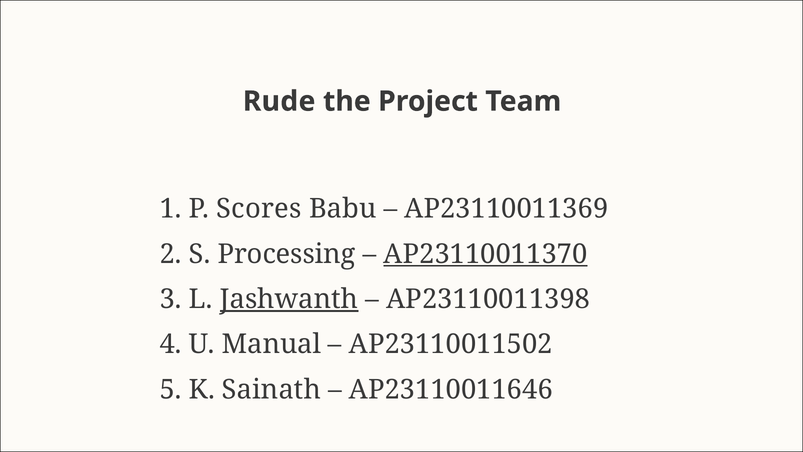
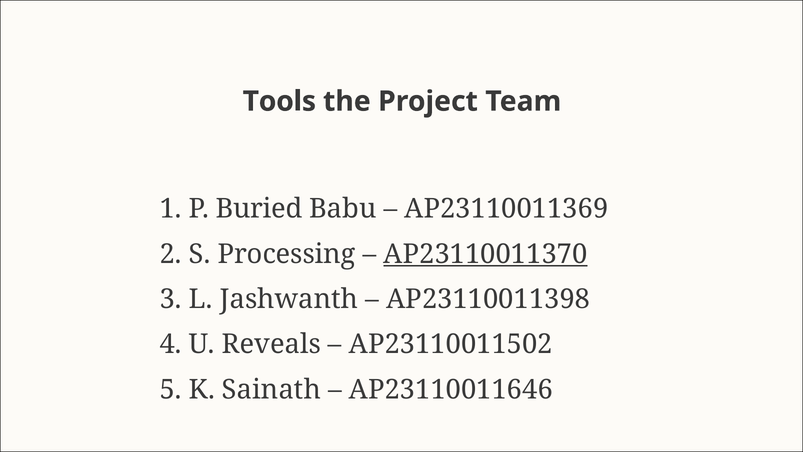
Rude: Rude -> Tools (279, 101)
Scores: Scores -> Buried (259, 209)
Jashwanth underline: present -> none (289, 299)
Manual: Manual -> Reveals (271, 344)
